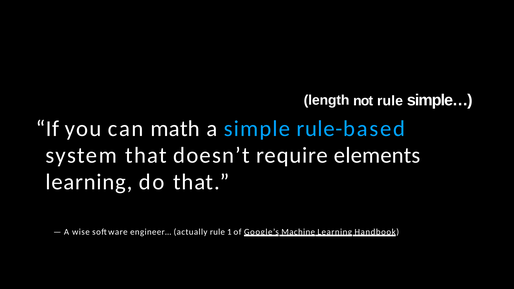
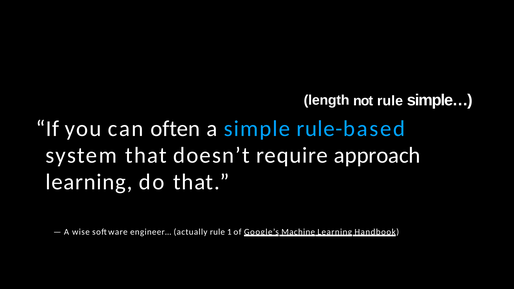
math: math -> often (175, 129)
elements: elements -> approach (377, 155)
